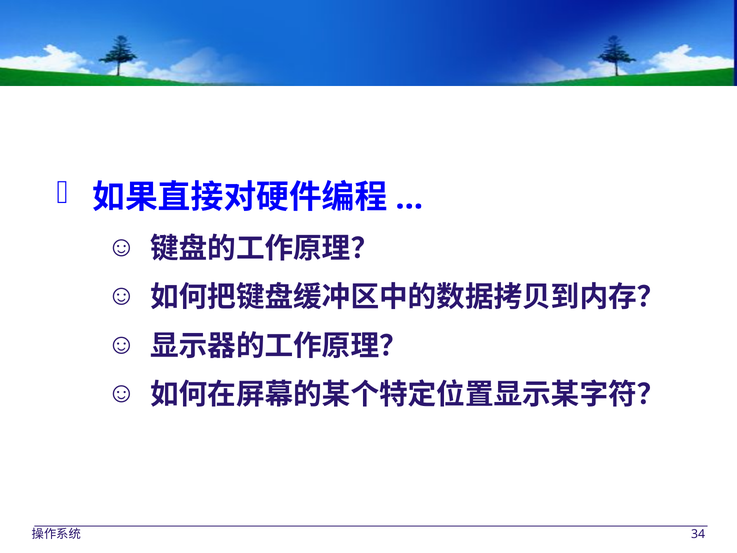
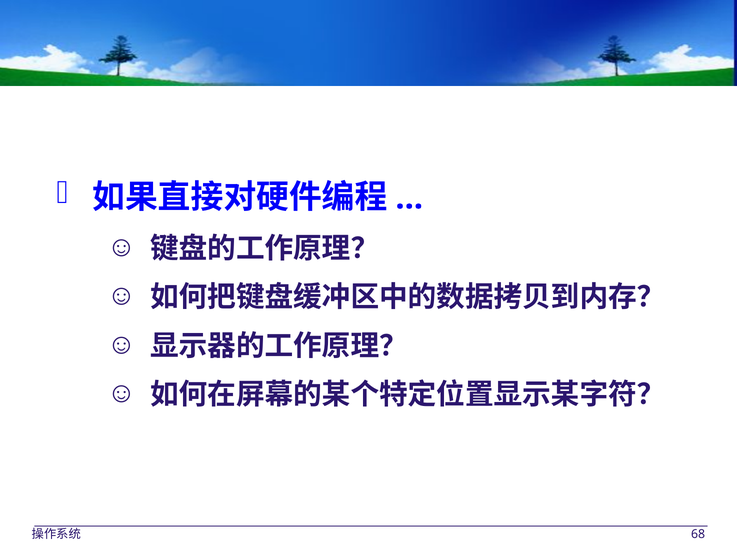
34: 34 -> 68 (698, 534)
